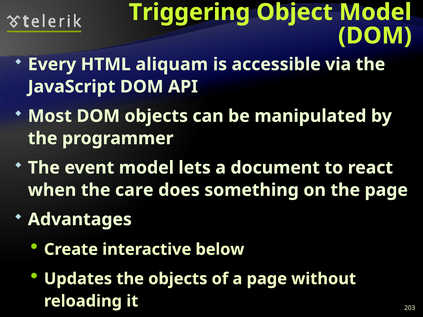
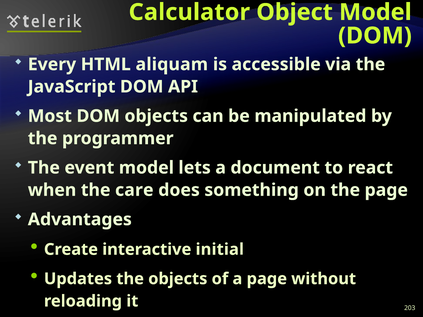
Triggering: Triggering -> Calculator (189, 12)
below: below -> initial (220, 250)
